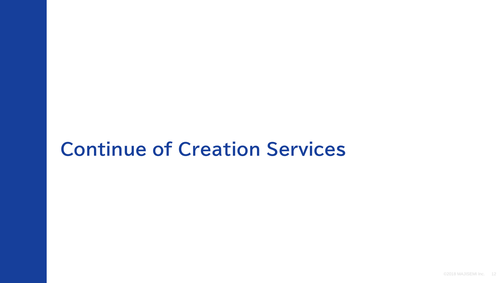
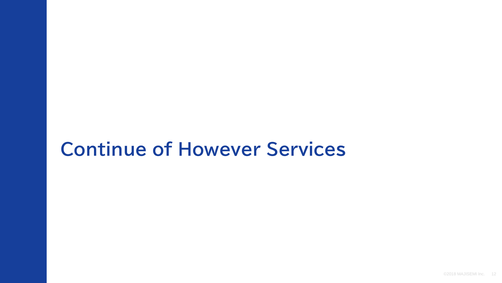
Creation: Creation -> However (220, 149)
